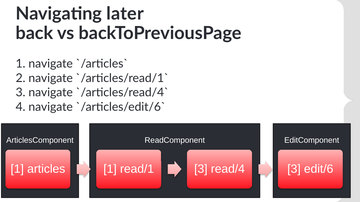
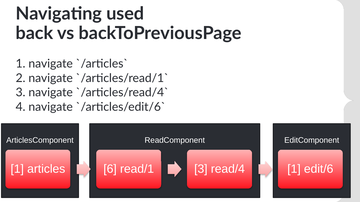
later: later -> used (125, 14)
1: 1 -> 6 (110, 169)
3: 3 -> 1 (294, 169)
